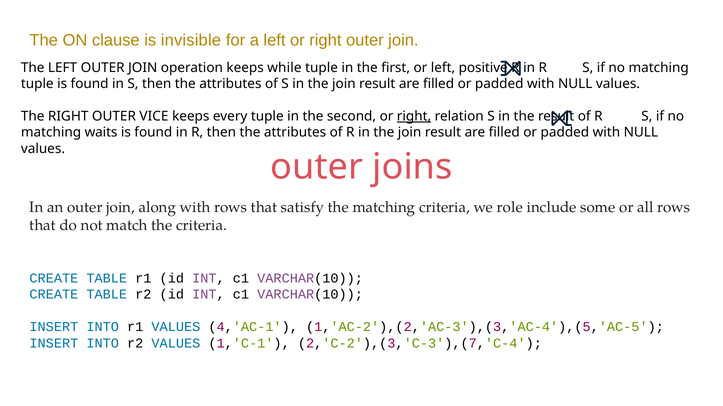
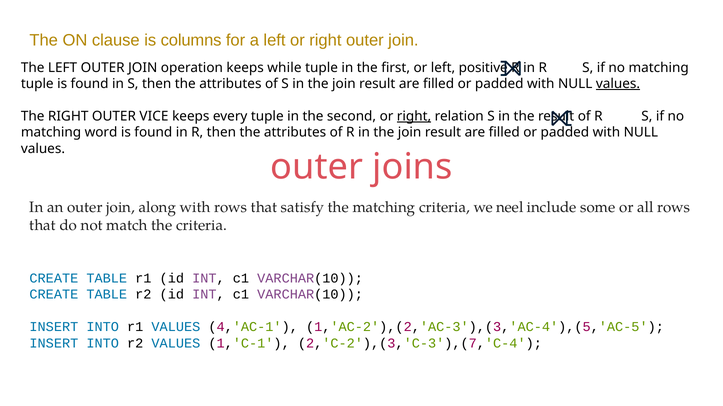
invisible: invisible -> columns (191, 40)
values underline: none -> present (618, 84)
waits: waits -> word (101, 133)
role: role -> neel (510, 207)
